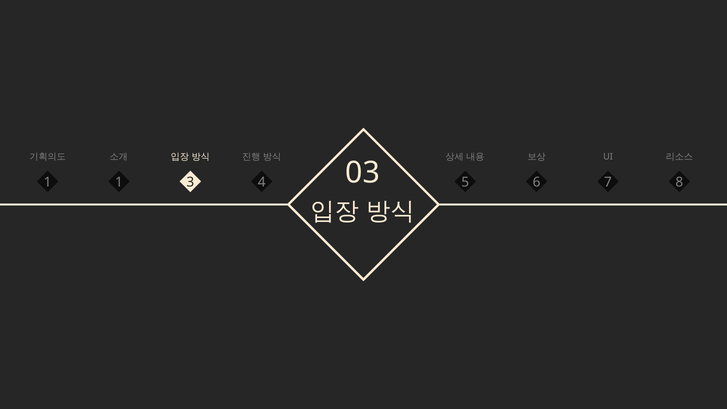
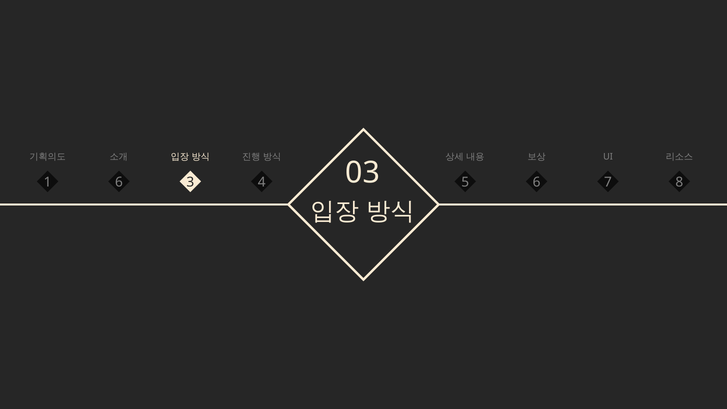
1 1: 1 -> 6 (119, 182)
